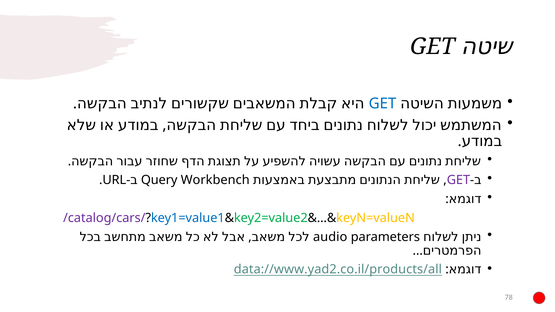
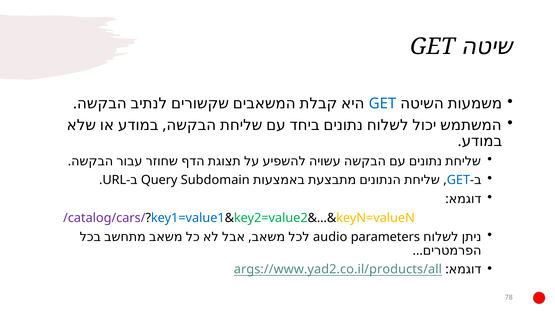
Workbench: Workbench -> Subdomain (215, 180)
GET colour: purple -> blue (458, 180)
data://www.yad2.co.il/products/all: data://www.yad2.co.il/products/all -> args://www.yad2.co.il/products/all (338, 270)
